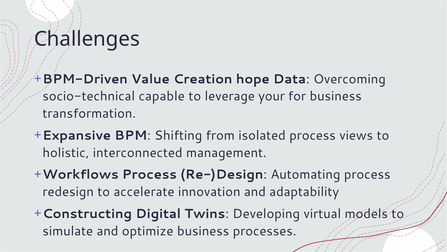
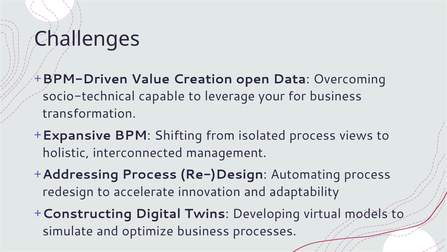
hope: hope -> open (253, 79)
Workflows: Workflows -> Addressing (81, 174)
